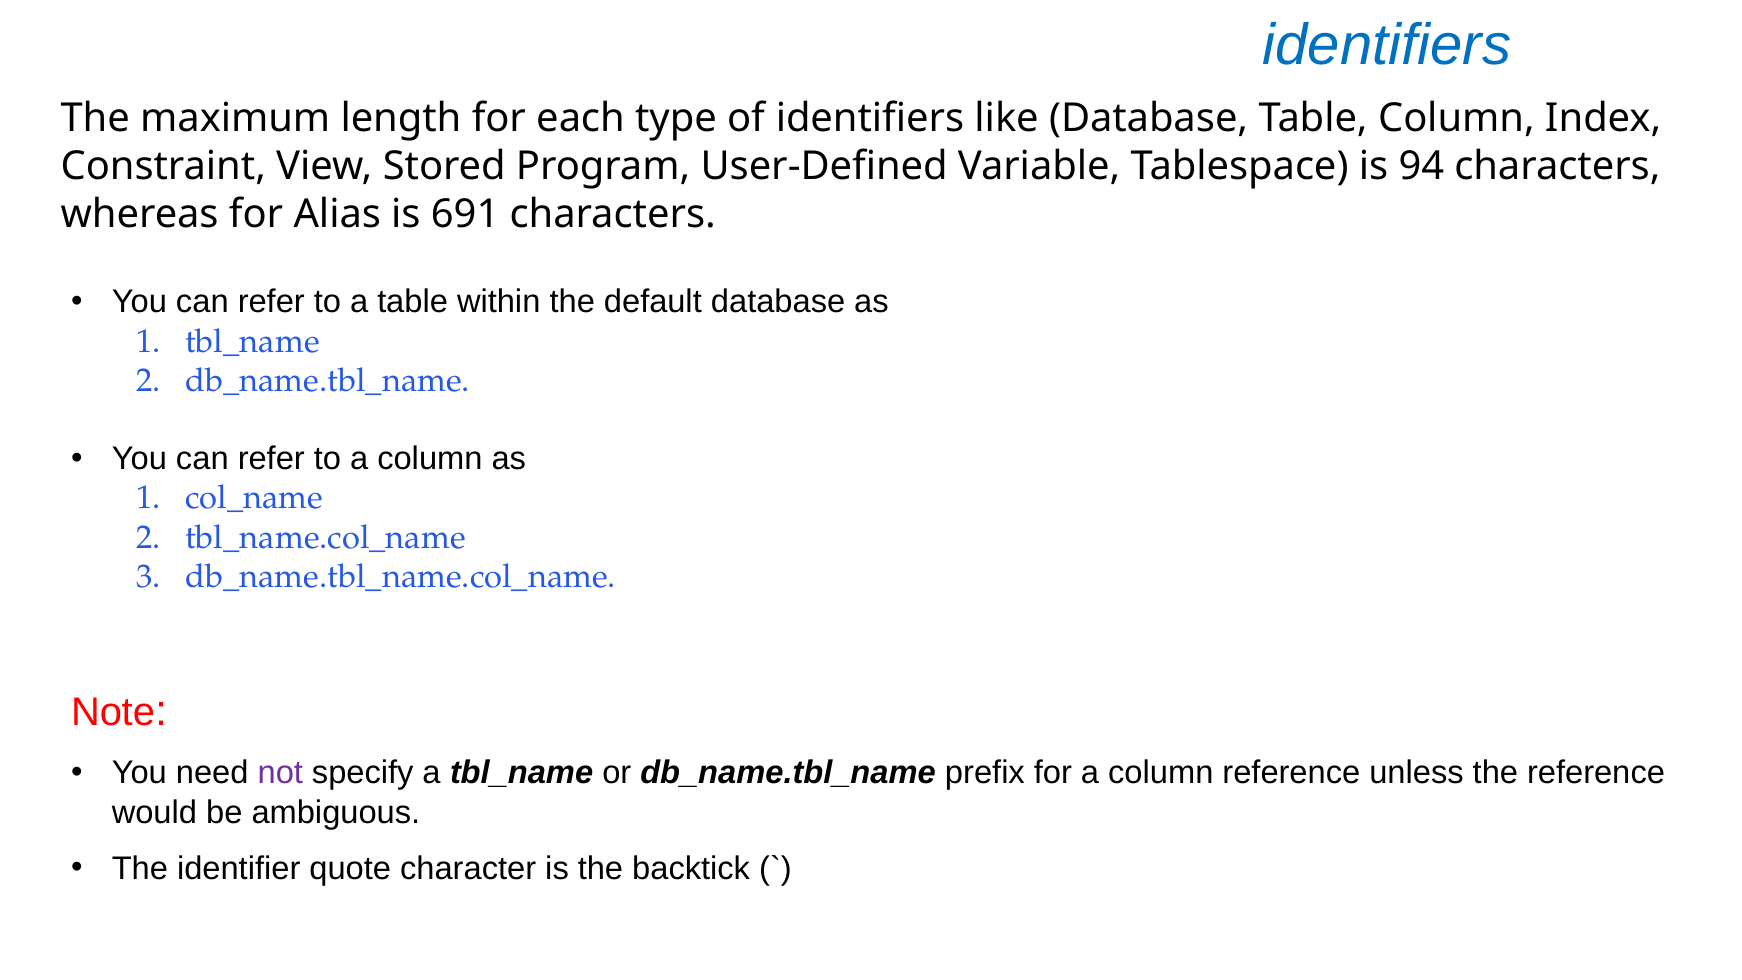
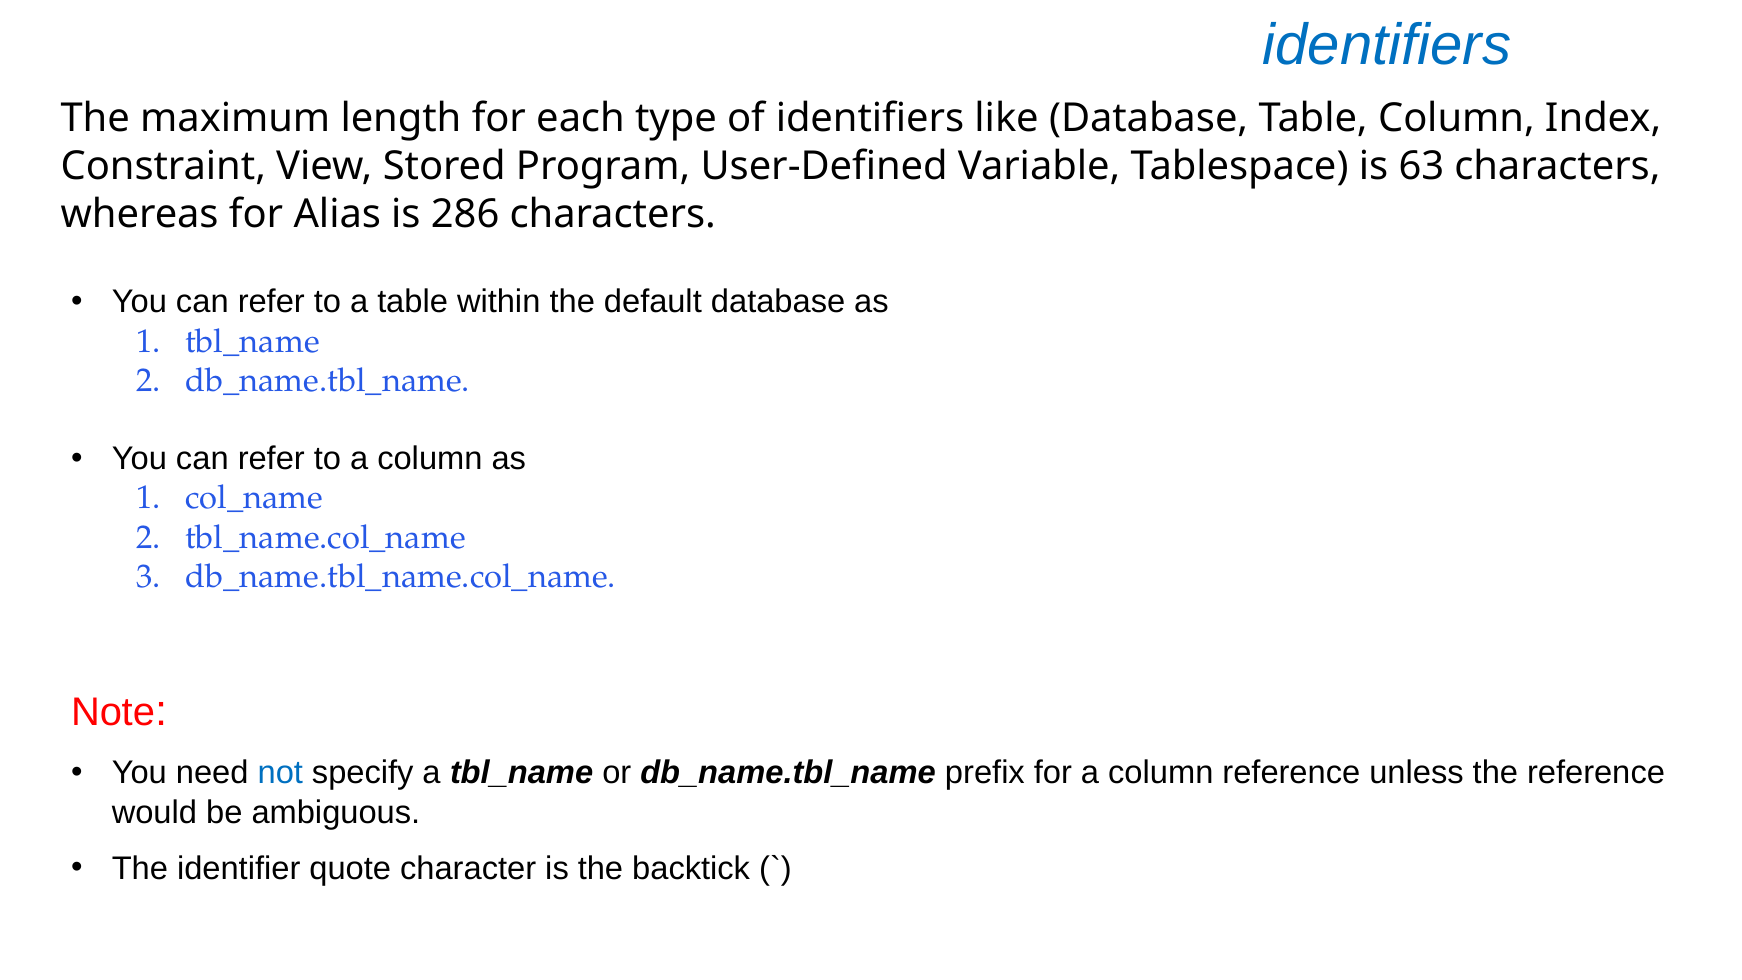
94: 94 -> 63 (1421, 166)
691: 691 -> 286 (465, 214)
not colour: purple -> blue (280, 773)
